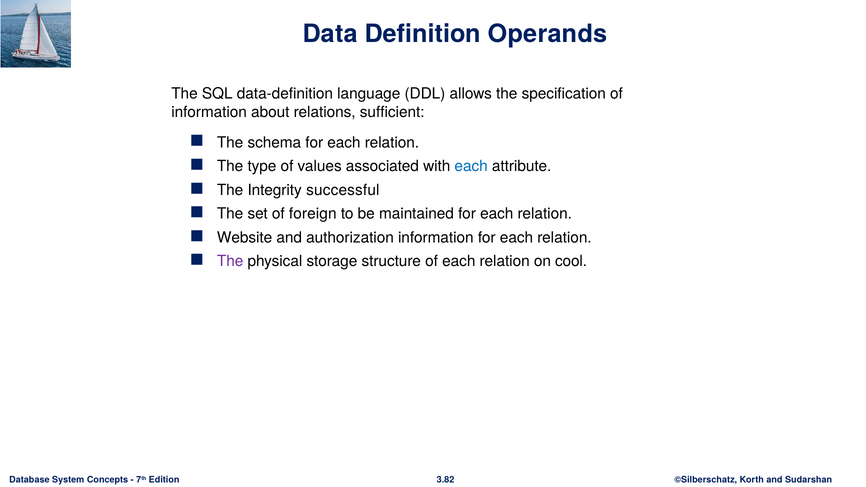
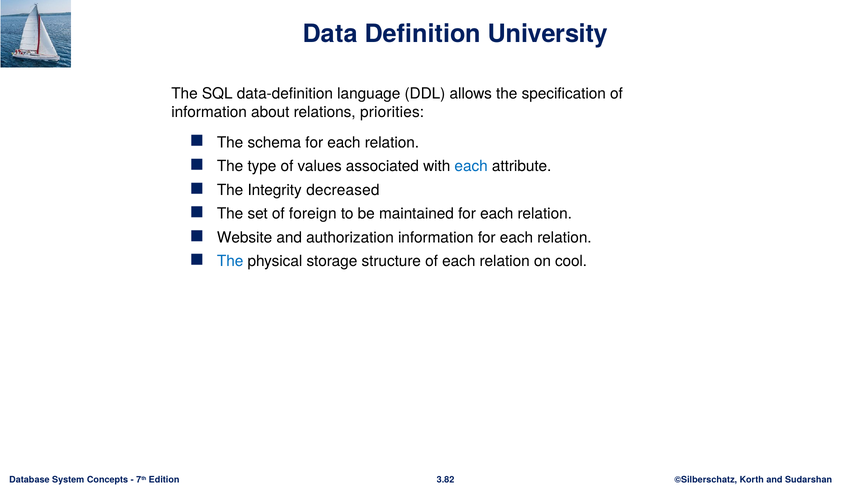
Operands: Operands -> University (548, 34)
sufficient: sufficient -> priorities (392, 112)
successful: successful -> decreased (343, 190)
The colour: purple -> blue (230, 261)
